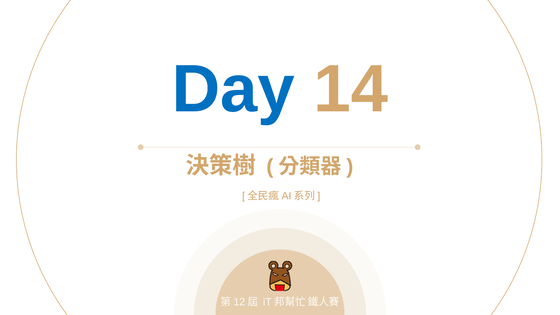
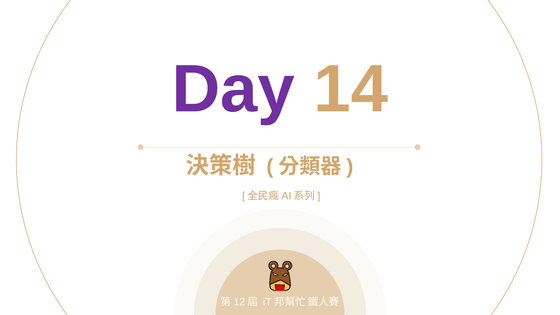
Day colour: blue -> purple (233, 89)
